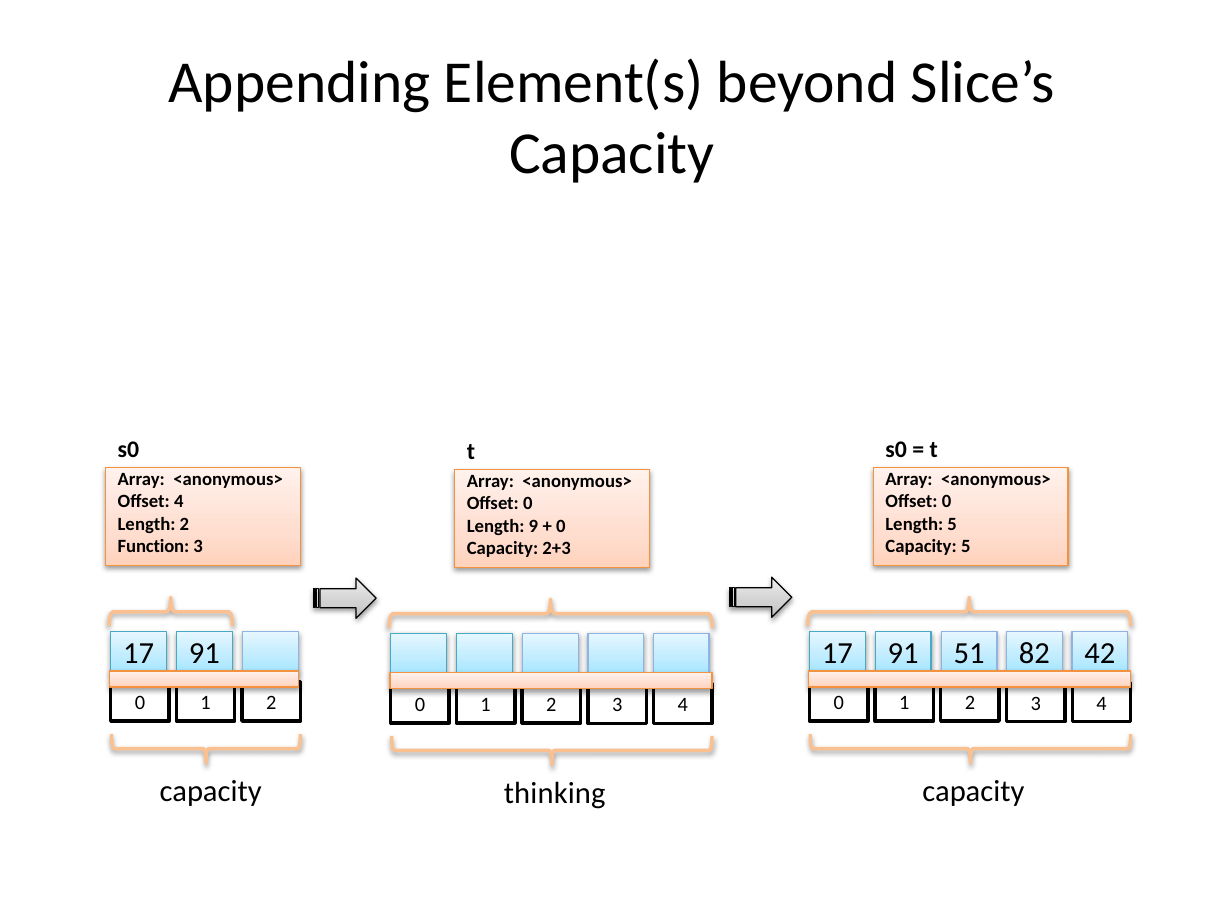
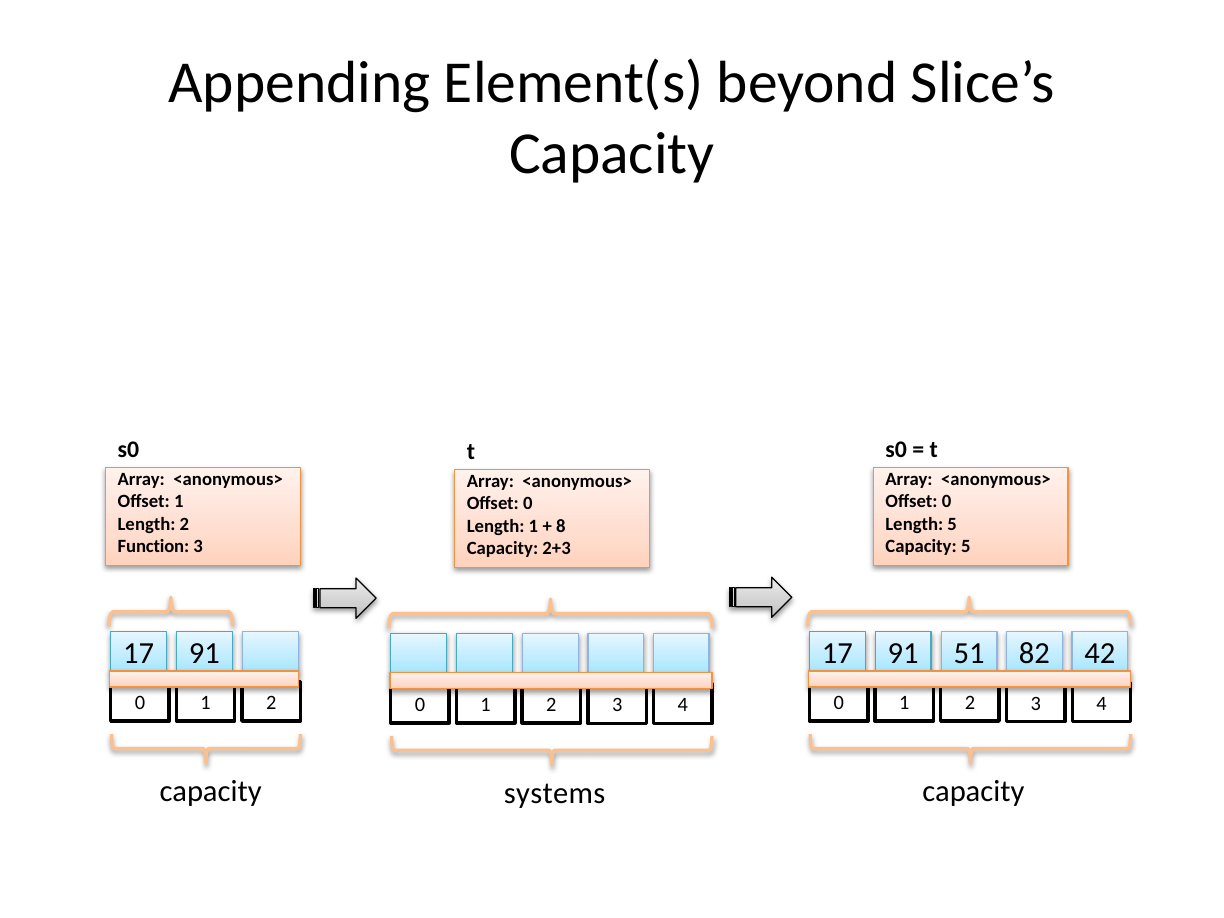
Offset 4: 4 -> 1 (179, 502)
Length 9: 9 -> 1 (533, 526)
0: 0 -> 8 (561, 526)
thinking: thinking -> systems (555, 793)
